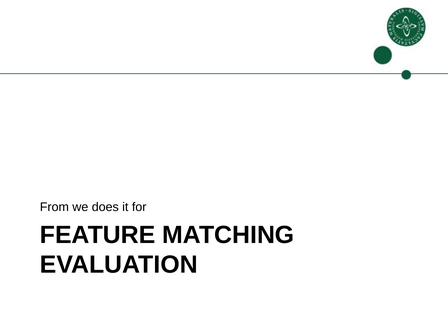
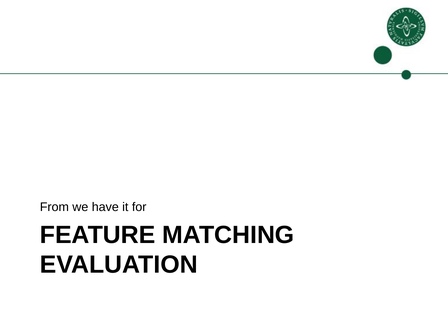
does: does -> have (105, 207)
